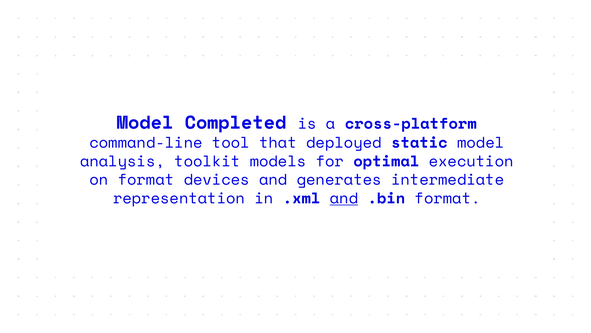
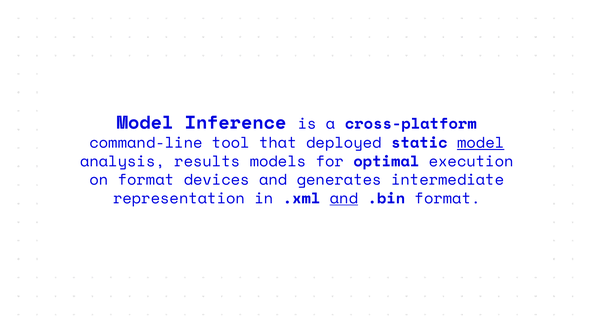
Completed: Completed -> Inference (236, 123)
model underline: none -> present (481, 143)
toolkit: toolkit -> results (207, 161)
